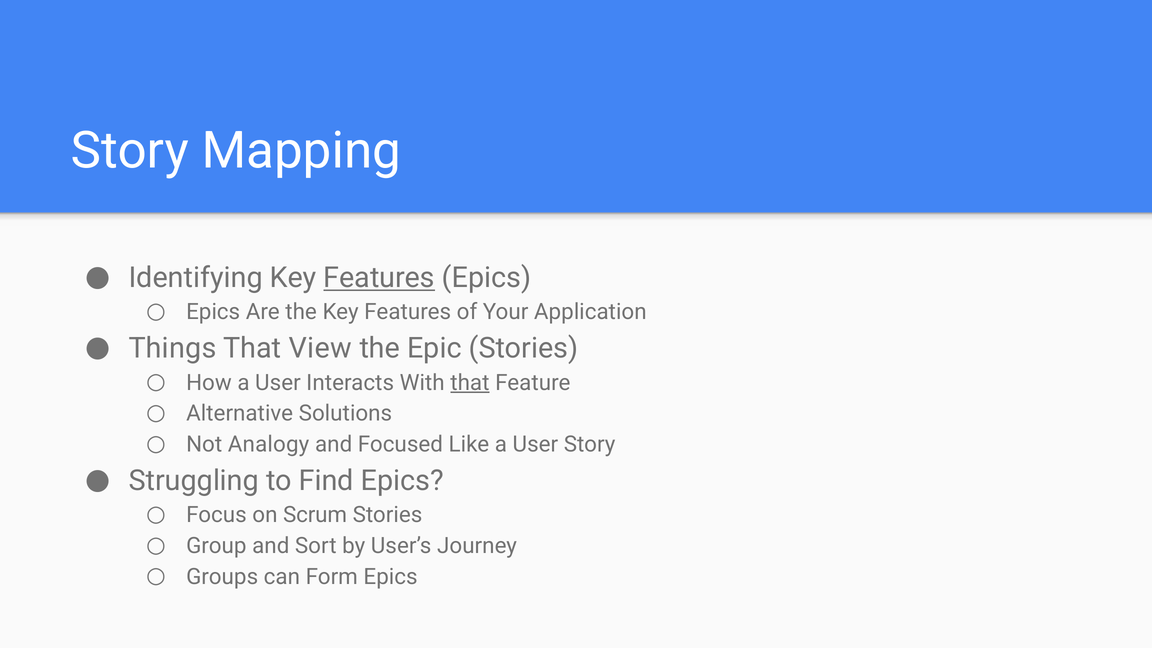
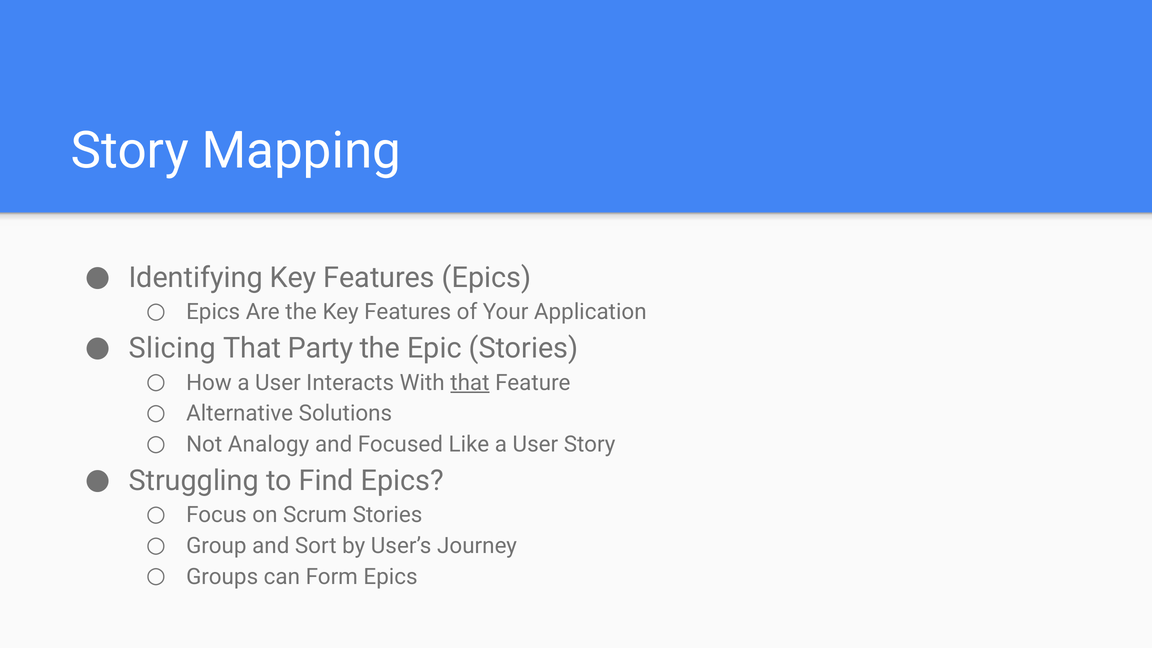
Features underline: present -> none (379, 278)
Things: Things -> Slicing (172, 348)
View: View -> Party (321, 348)
